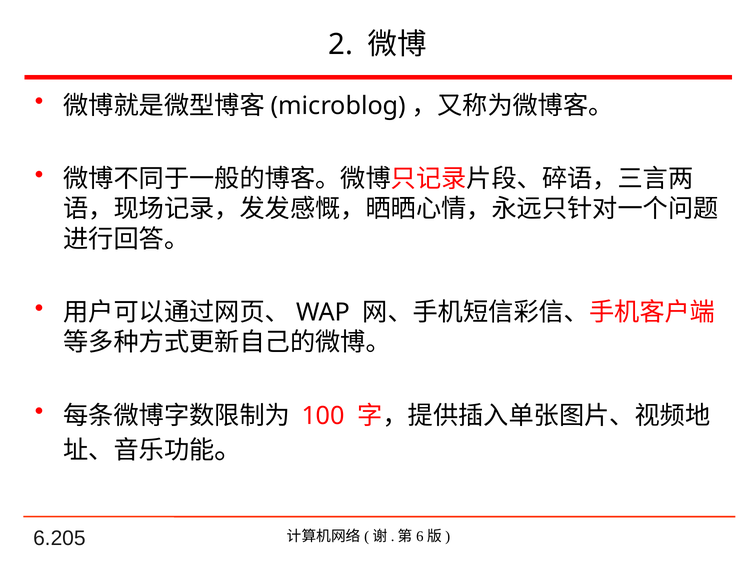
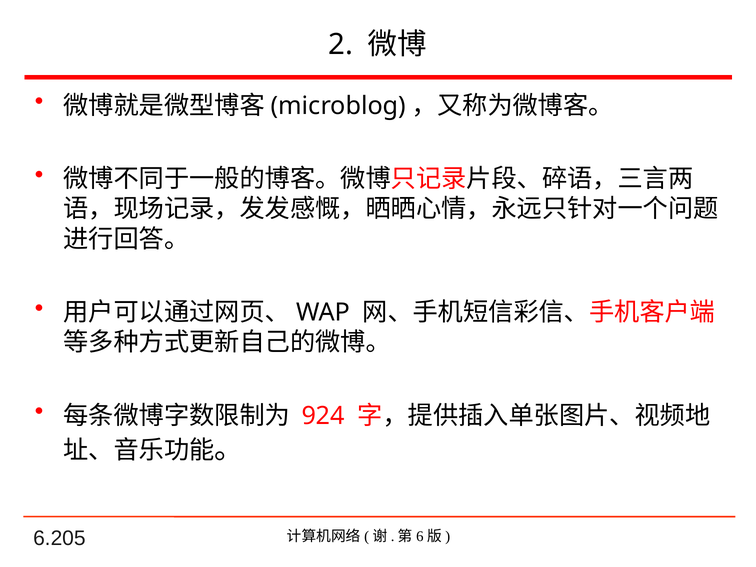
100: 100 -> 924 (323, 416)
